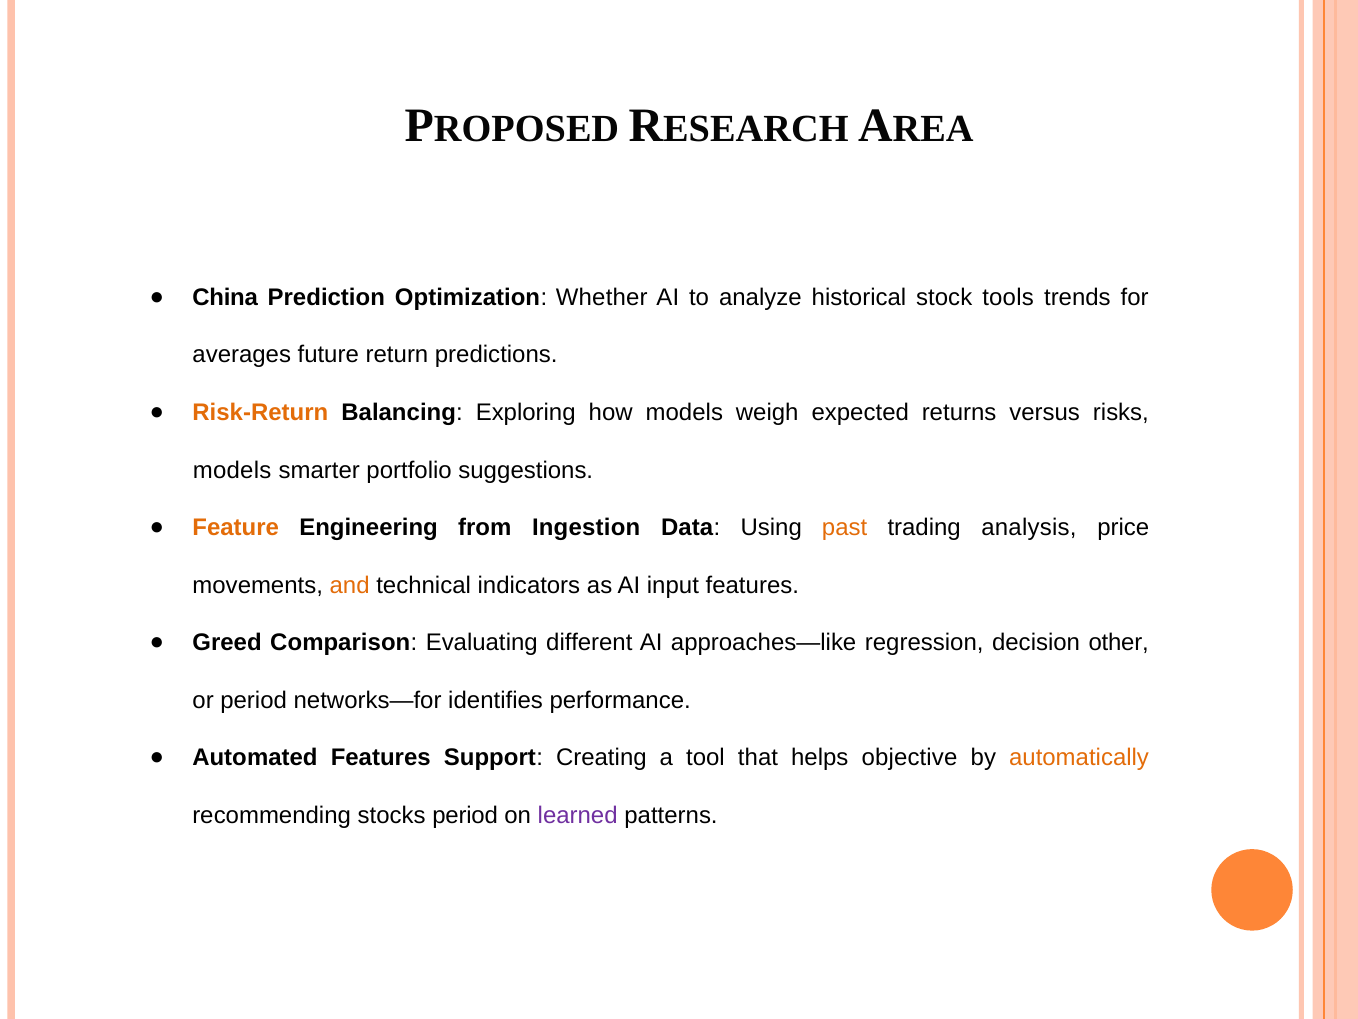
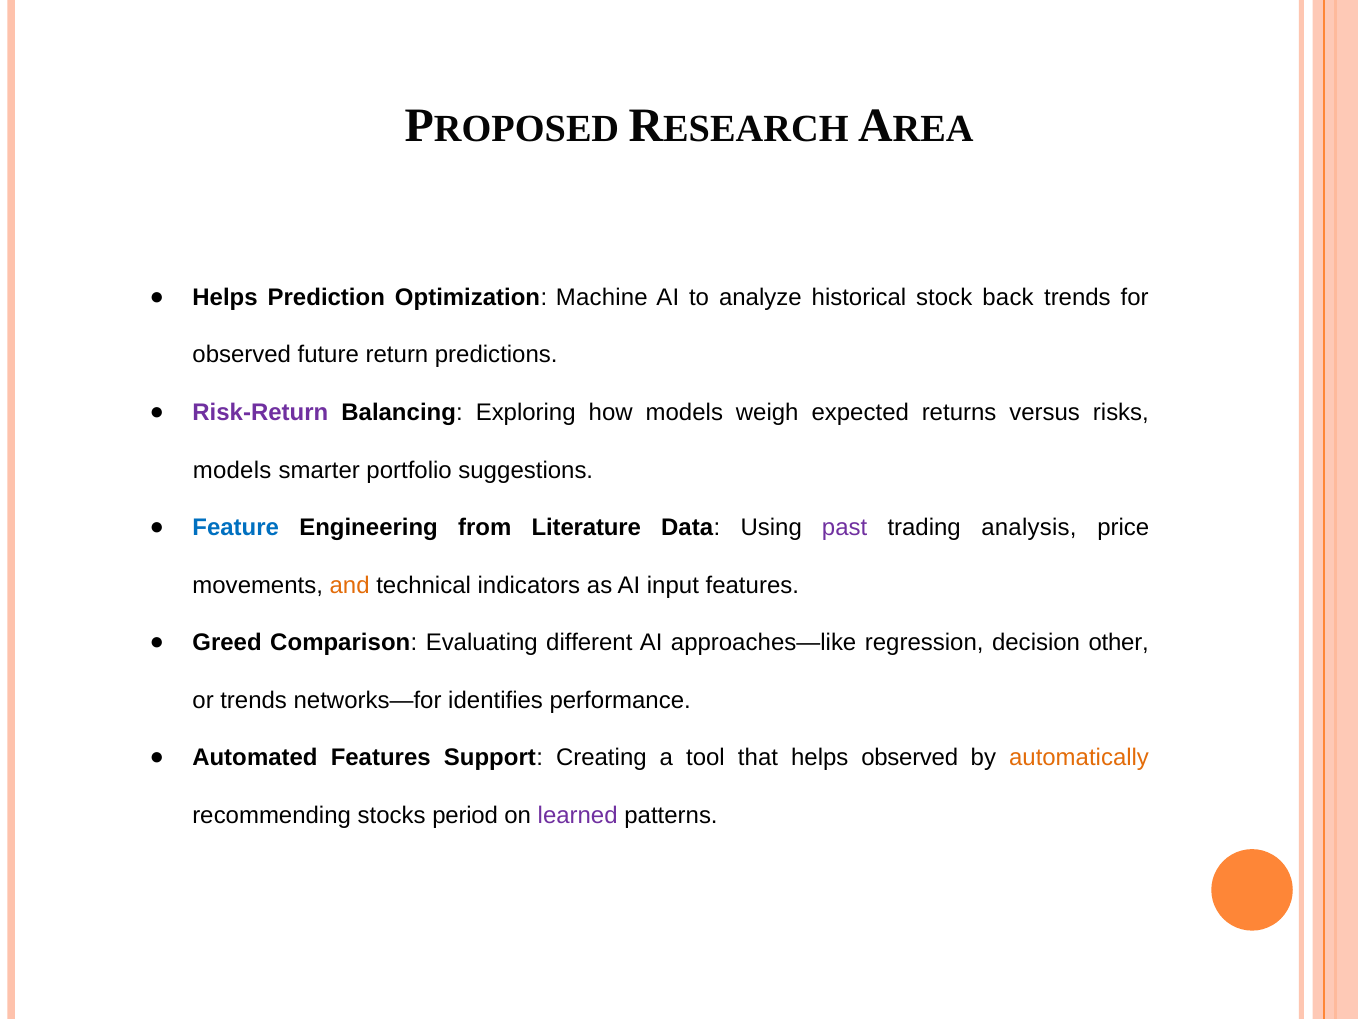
China: China -> Helps (225, 297)
Whether: Whether -> Machine (602, 297)
tools: tools -> back (1008, 297)
averages: averages -> observed (242, 355)
Risk-Return colour: orange -> purple (260, 412)
Feature colour: orange -> blue (236, 527)
Ingestion: Ingestion -> Literature (586, 527)
past colour: orange -> purple (845, 527)
or period: period -> trends (254, 700)
helps objective: objective -> observed (910, 757)
